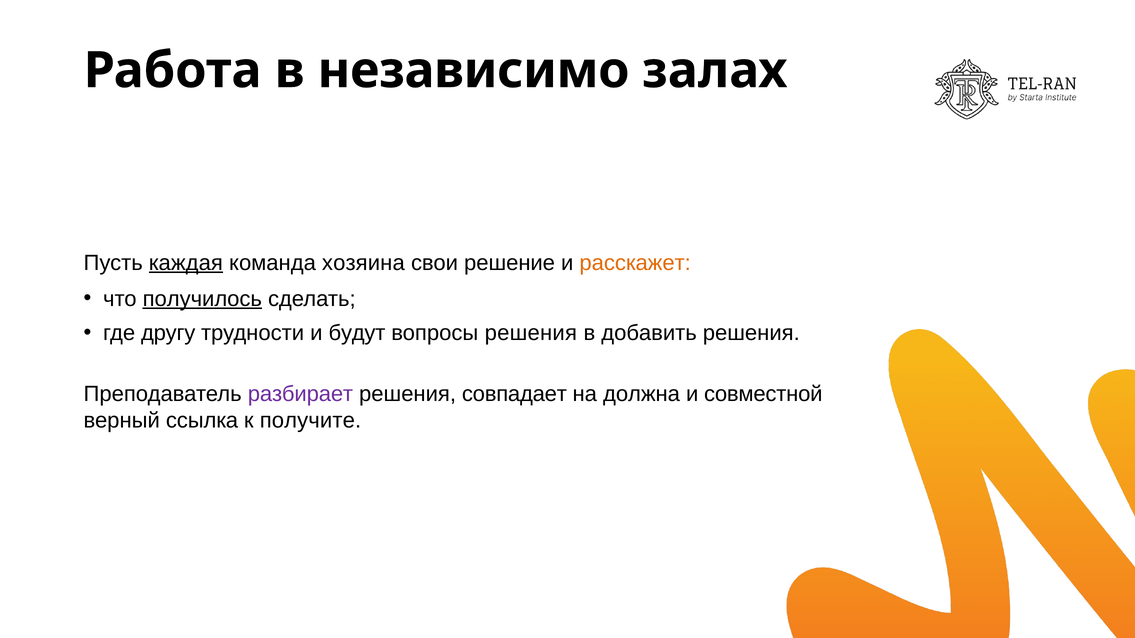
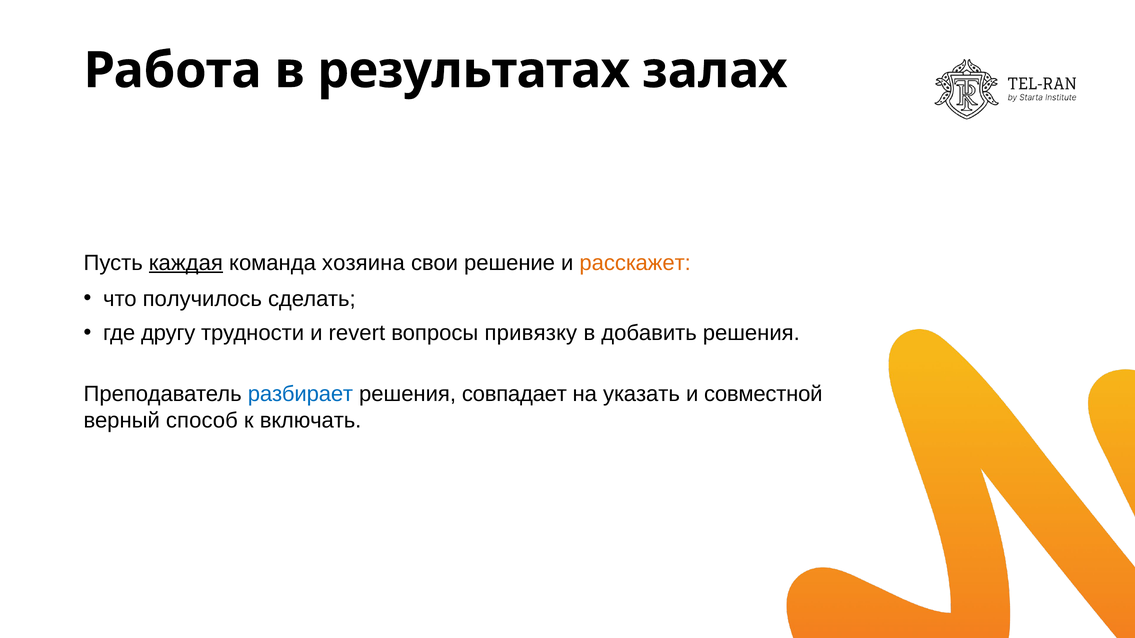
независимо: независимо -> результатах (473, 71)
получилось underline: present -> none (202, 299)
будут: будут -> revert (357, 333)
вопросы решения: решения -> привязку (531, 333)
разбирает colour: purple -> blue (300, 394)
должна: должна -> указать (642, 394)
ссылка: ссылка -> способ (202, 421)
получите: получите -> включать (311, 421)
